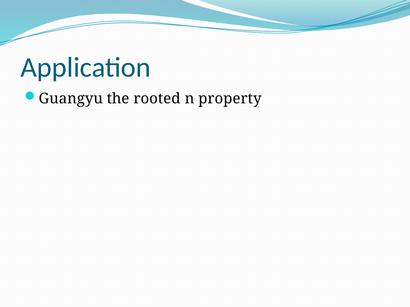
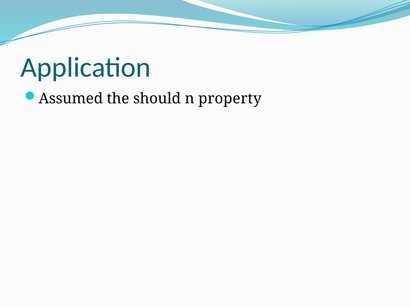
Guangyu: Guangyu -> Assumed (71, 99)
rooted: rooted -> should (157, 99)
